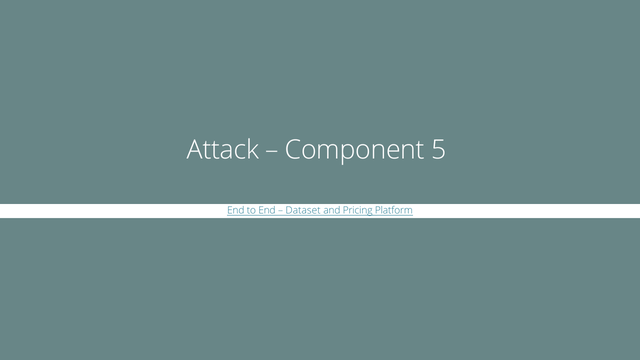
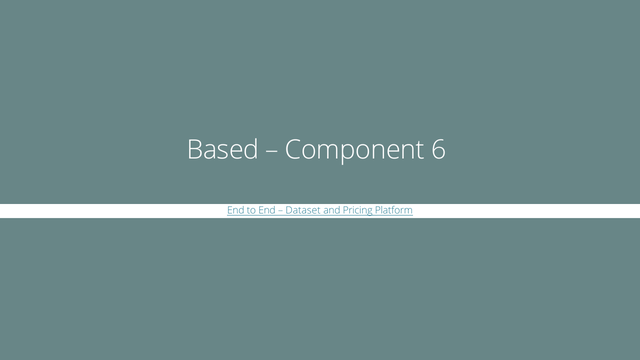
Attack: Attack -> Based (223, 150)
5: 5 -> 6 (439, 150)
